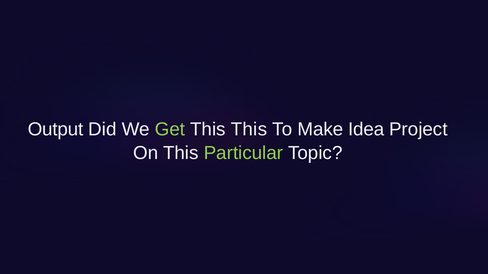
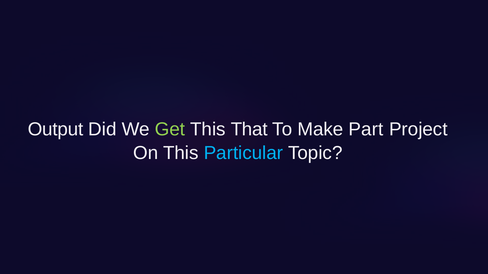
This This: This -> That (249, 130)
Idea: Idea -> Part (366, 130)
Particular colour: light green -> light blue (243, 153)
